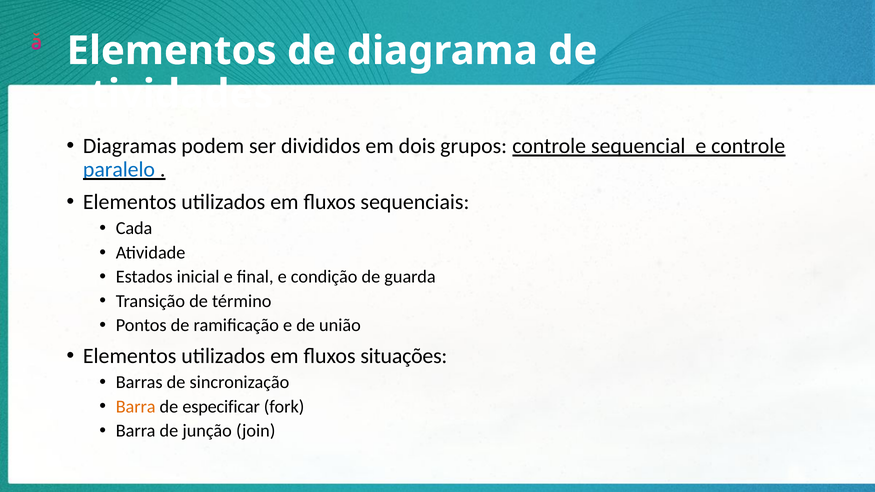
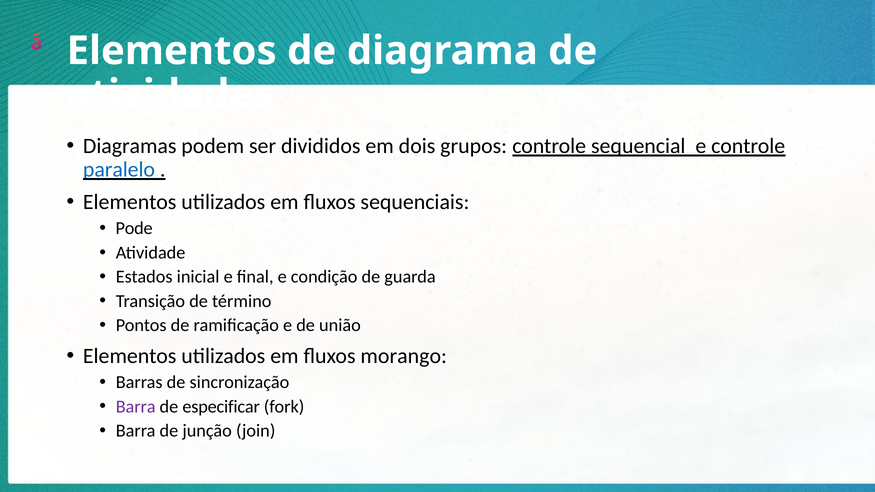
Cada: Cada -> Pode (134, 228)
situações: situações -> morango (404, 356)
Barra colour: orange -> purple (136, 407)
